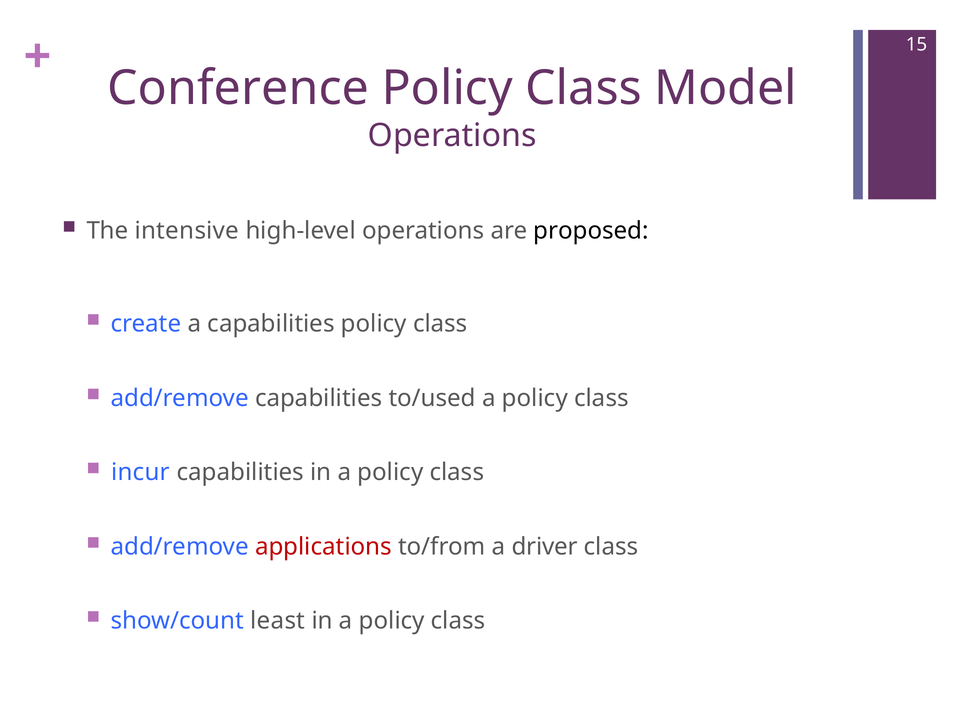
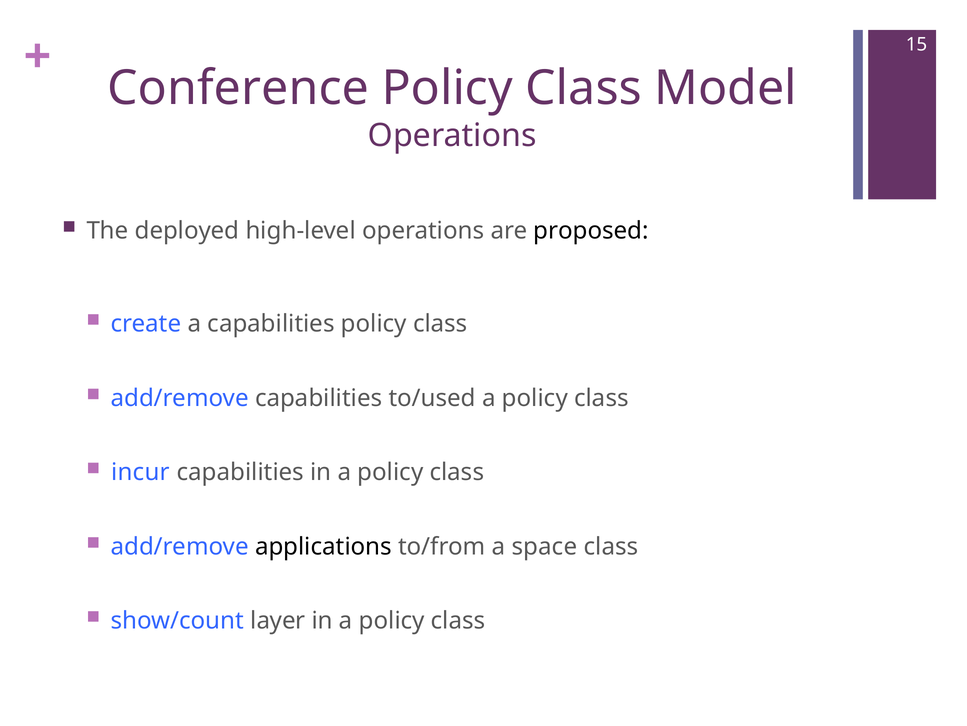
intensive: intensive -> deployed (187, 231)
applications colour: red -> black (323, 546)
driver: driver -> space (544, 546)
least: least -> layer (278, 620)
